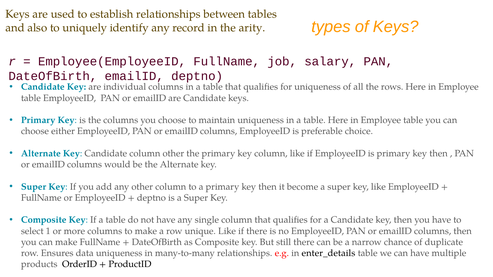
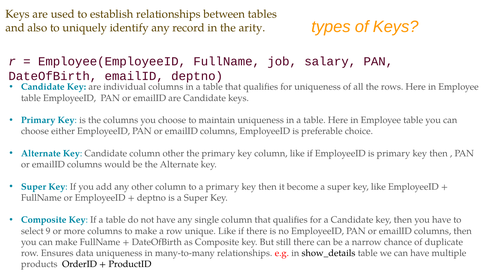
1: 1 -> 9 (48, 231)
enter_details: enter_details -> show_details (329, 253)
